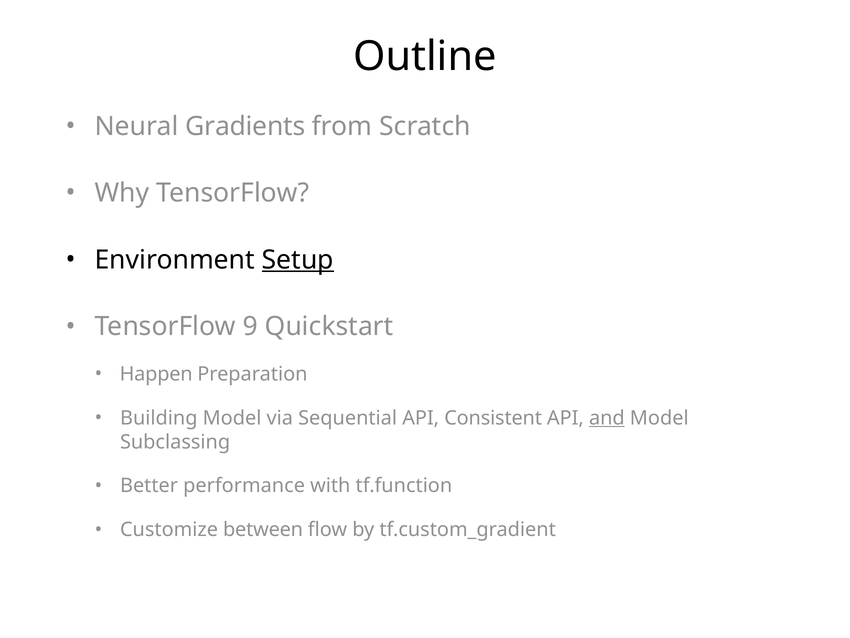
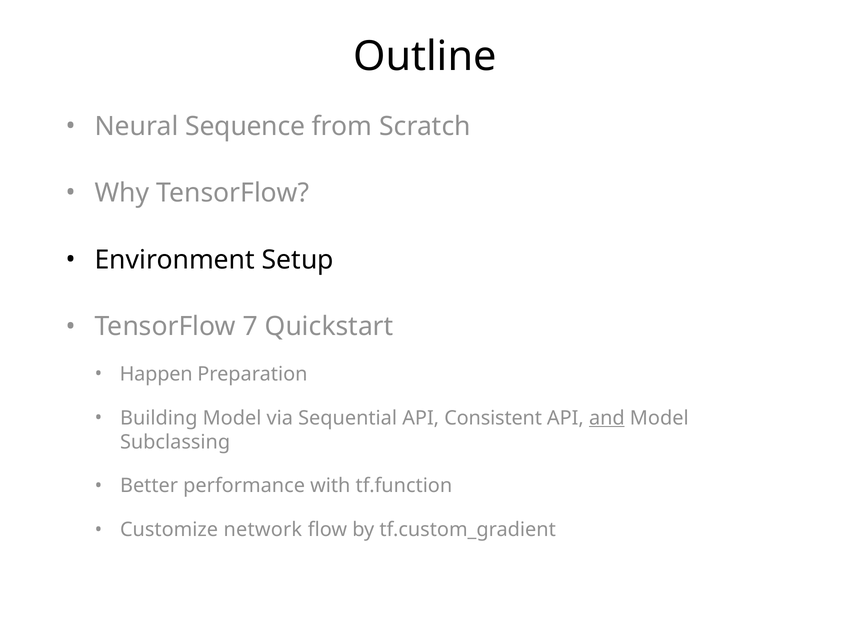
Gradients: Gradients -> Sequence (245, 126)
Setup underline: present -> none (298, 260)
9: 9 -> 7 (250, 326)
between: between -> network (263, 529)
